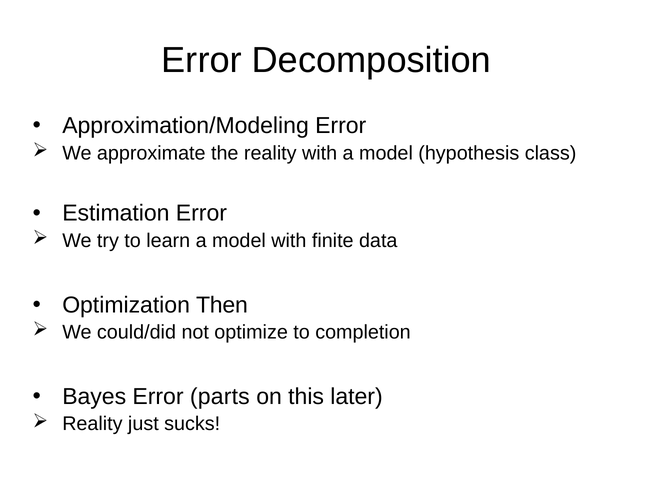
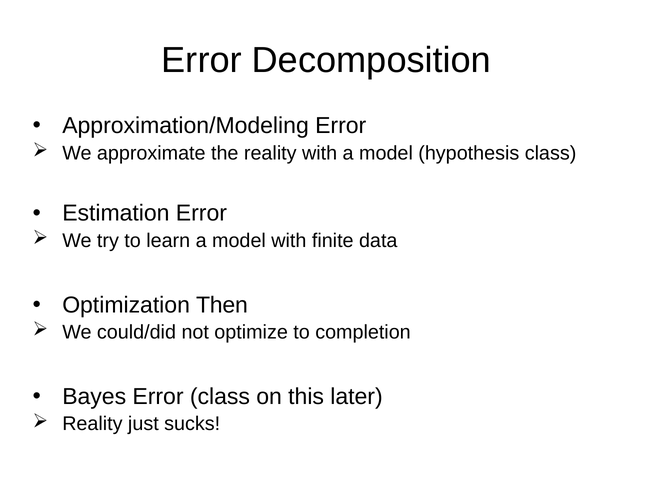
Error parts: parts -> class (220, 396)
